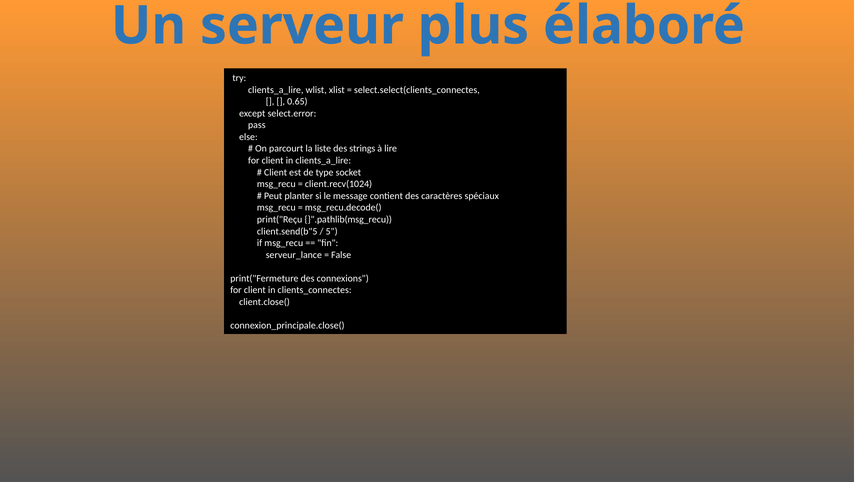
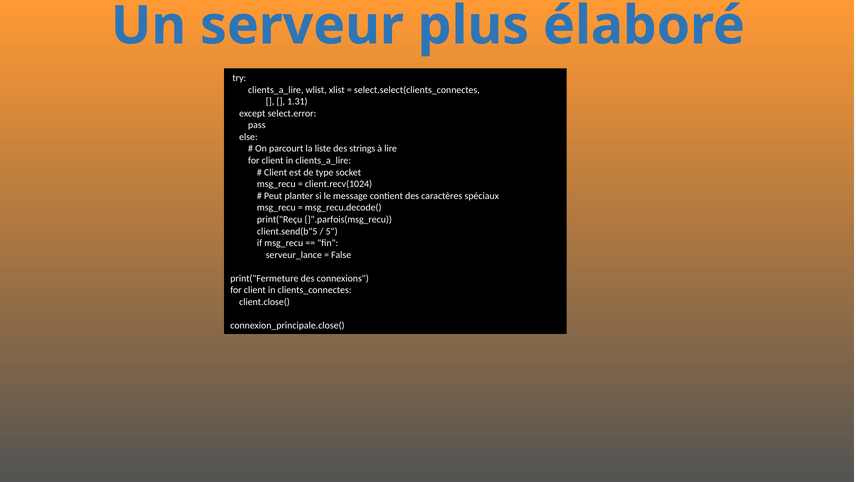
0.65: 0.65 -> 1.31 (297, 101)
}".pathlib(msg_recu: }".pathlib(msg_recu -> }".parfois(msg_recu (348, 219)
